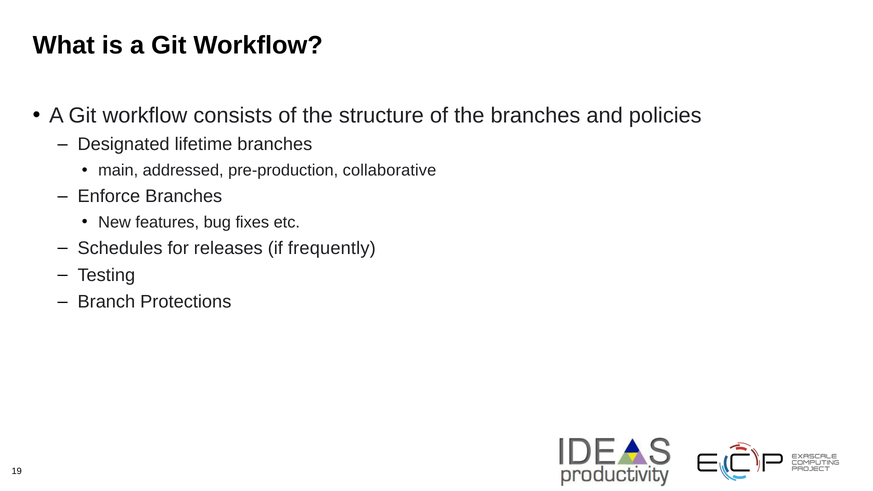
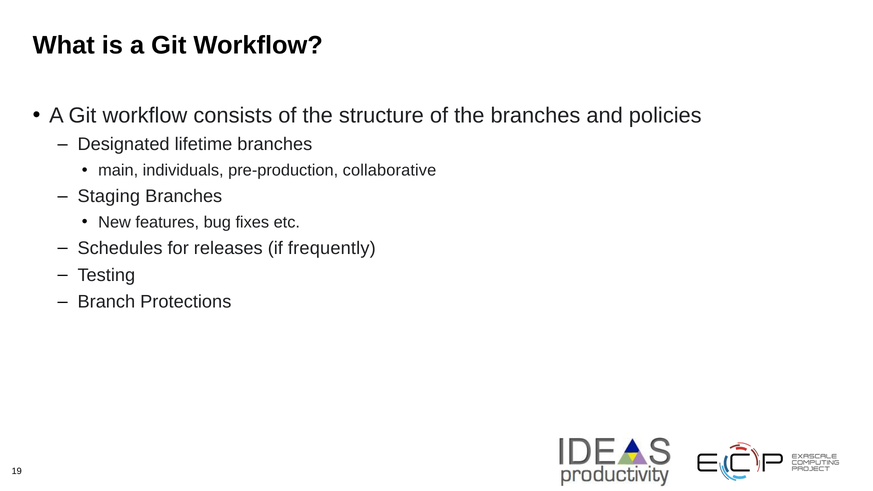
addressed: addressed -> individuals (183, 170)
Enforce: Enforce -> Staging (109, 196)
